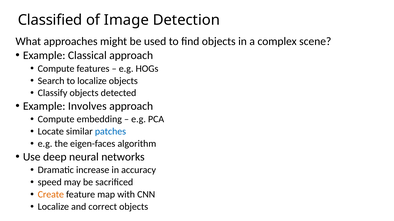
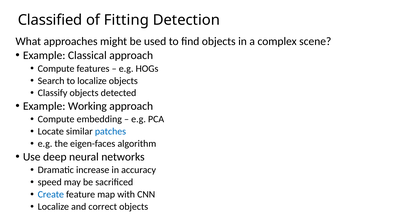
Image: Image -> Fitting (126, 20)
Involves: Involves -> Working (87, 106)
Create colour: orange -> blue (51, 195)
